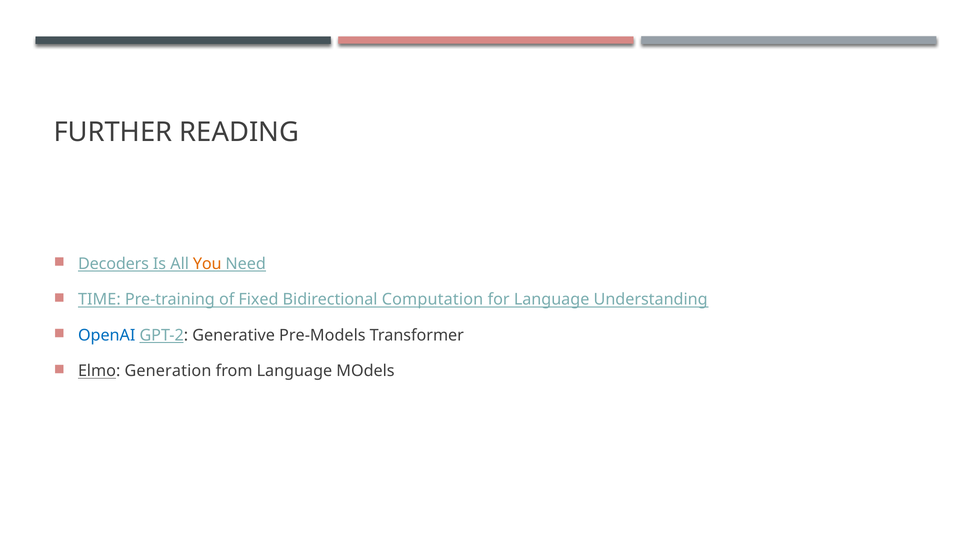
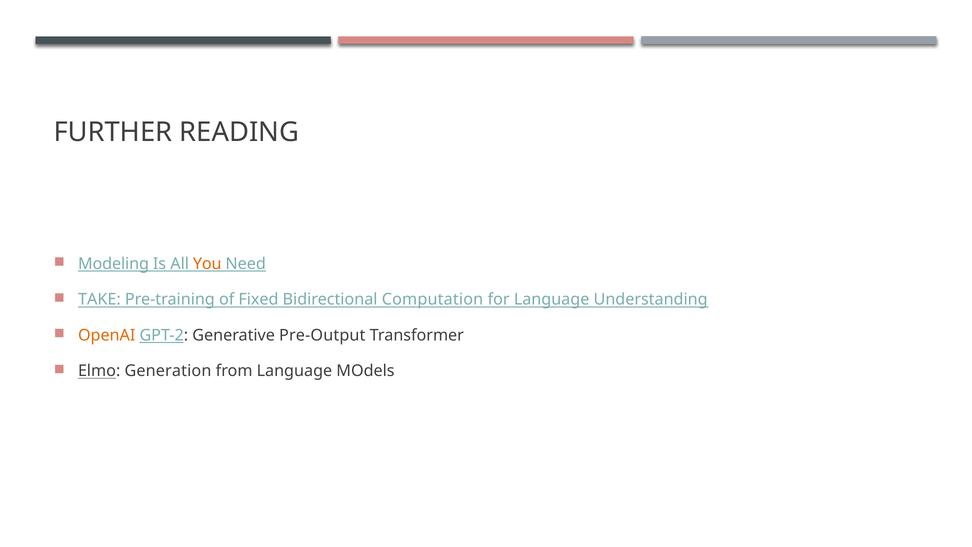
Decoders: Decoders -> Modeling (113, 264)
TIME: TIME -> TAKE (99, 299)
OpenAI colour: blue -> orange (107, 335)
Pre-Models: Pre-Models -> Pre-Output (322, 335)
